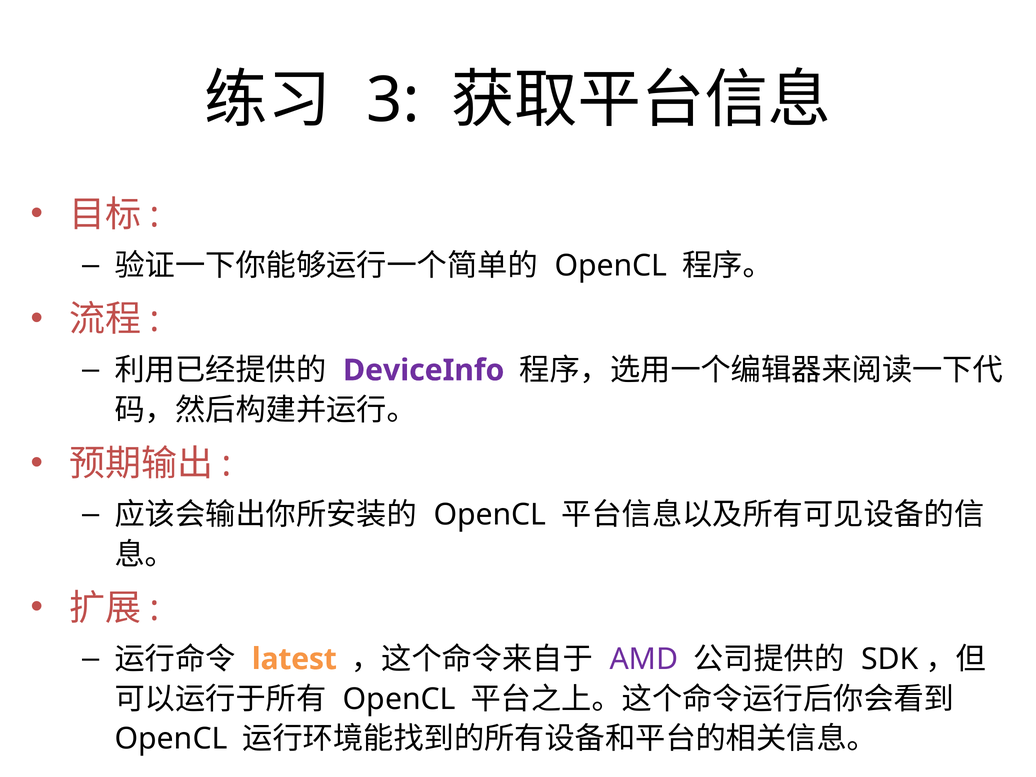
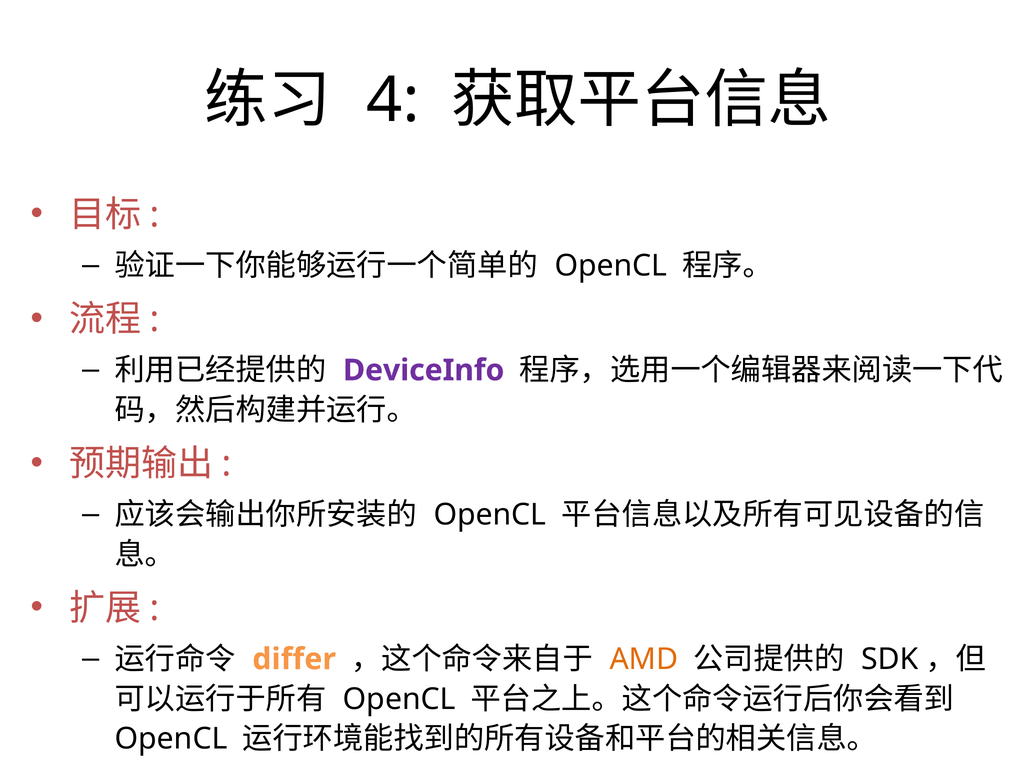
3: 3 -> 4 (393, 100)
latest: latest -> differ (294, 659)
AMD colour: purple -> orange (644, 659)
